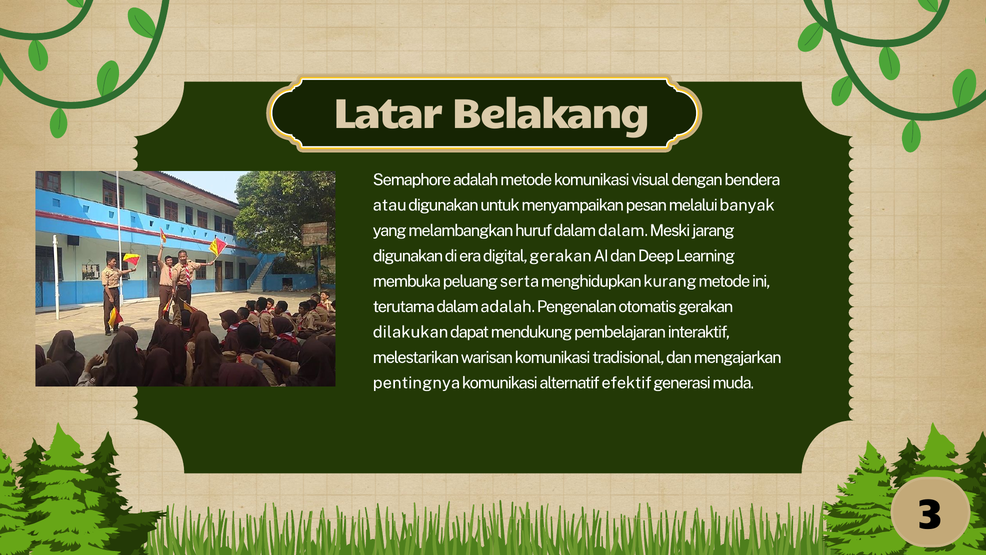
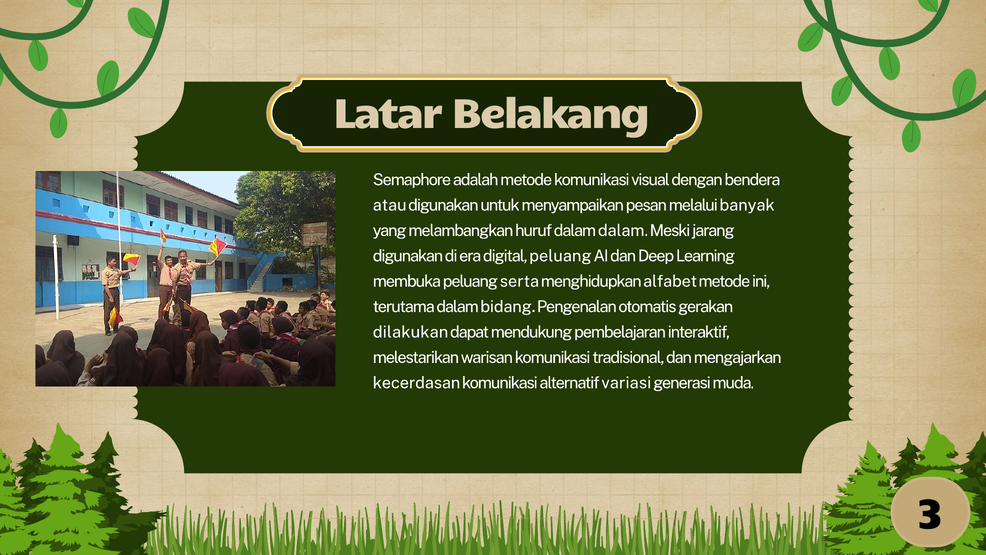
digital gerakan: gerakan -> peluang (560, 256)
kurang: kurang -> alfabet (670, 281)
dalam adalah: adalah -> bidang (508, 307)
pentingnya: pentingnya -> kecerdasan (417, 383)
efektif: efektif -> variasi (626, 383)
